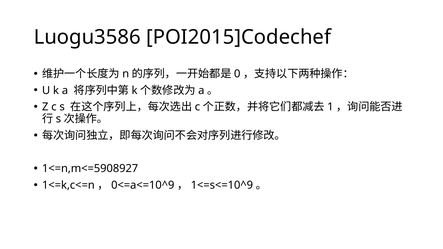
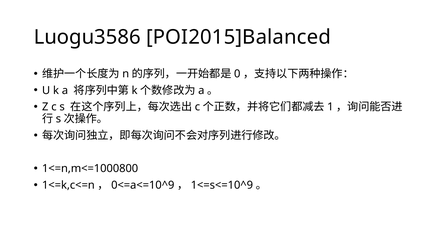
POI2015]Codechef: POI2015]Codechef -> POI2015]Balanced (238, 37)
1<=n,m<=5908927: 1<=n,m<=5908927 -> 1<=n,m<=1000800 (90, 169)
